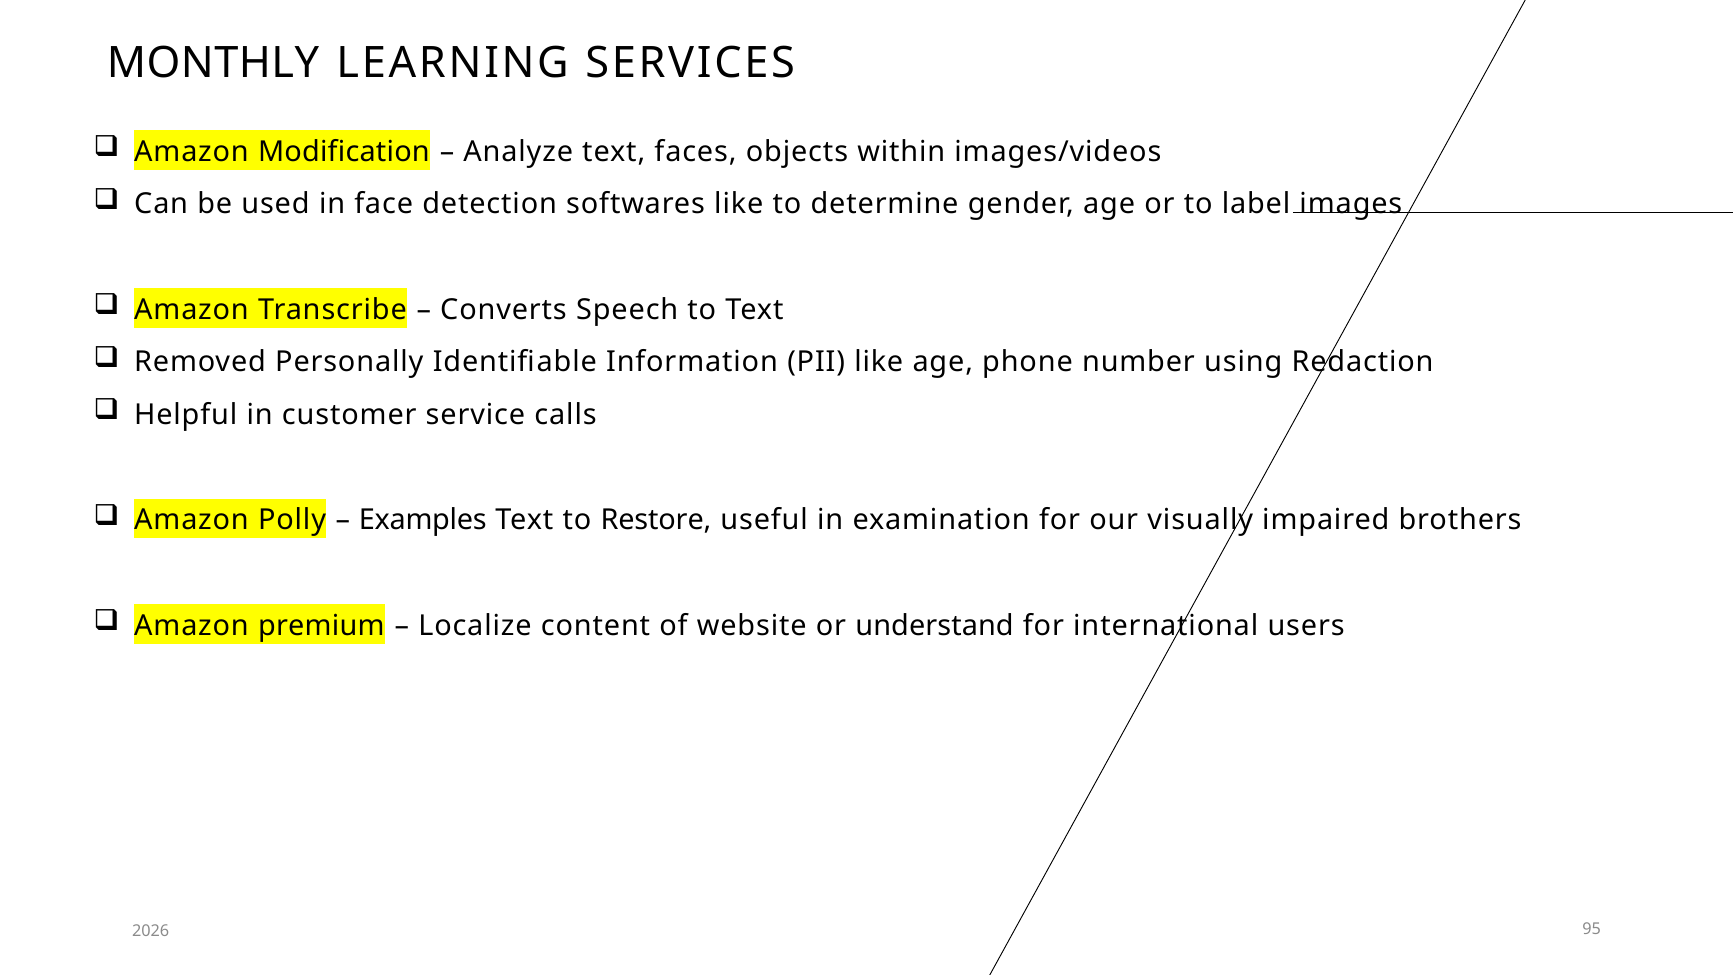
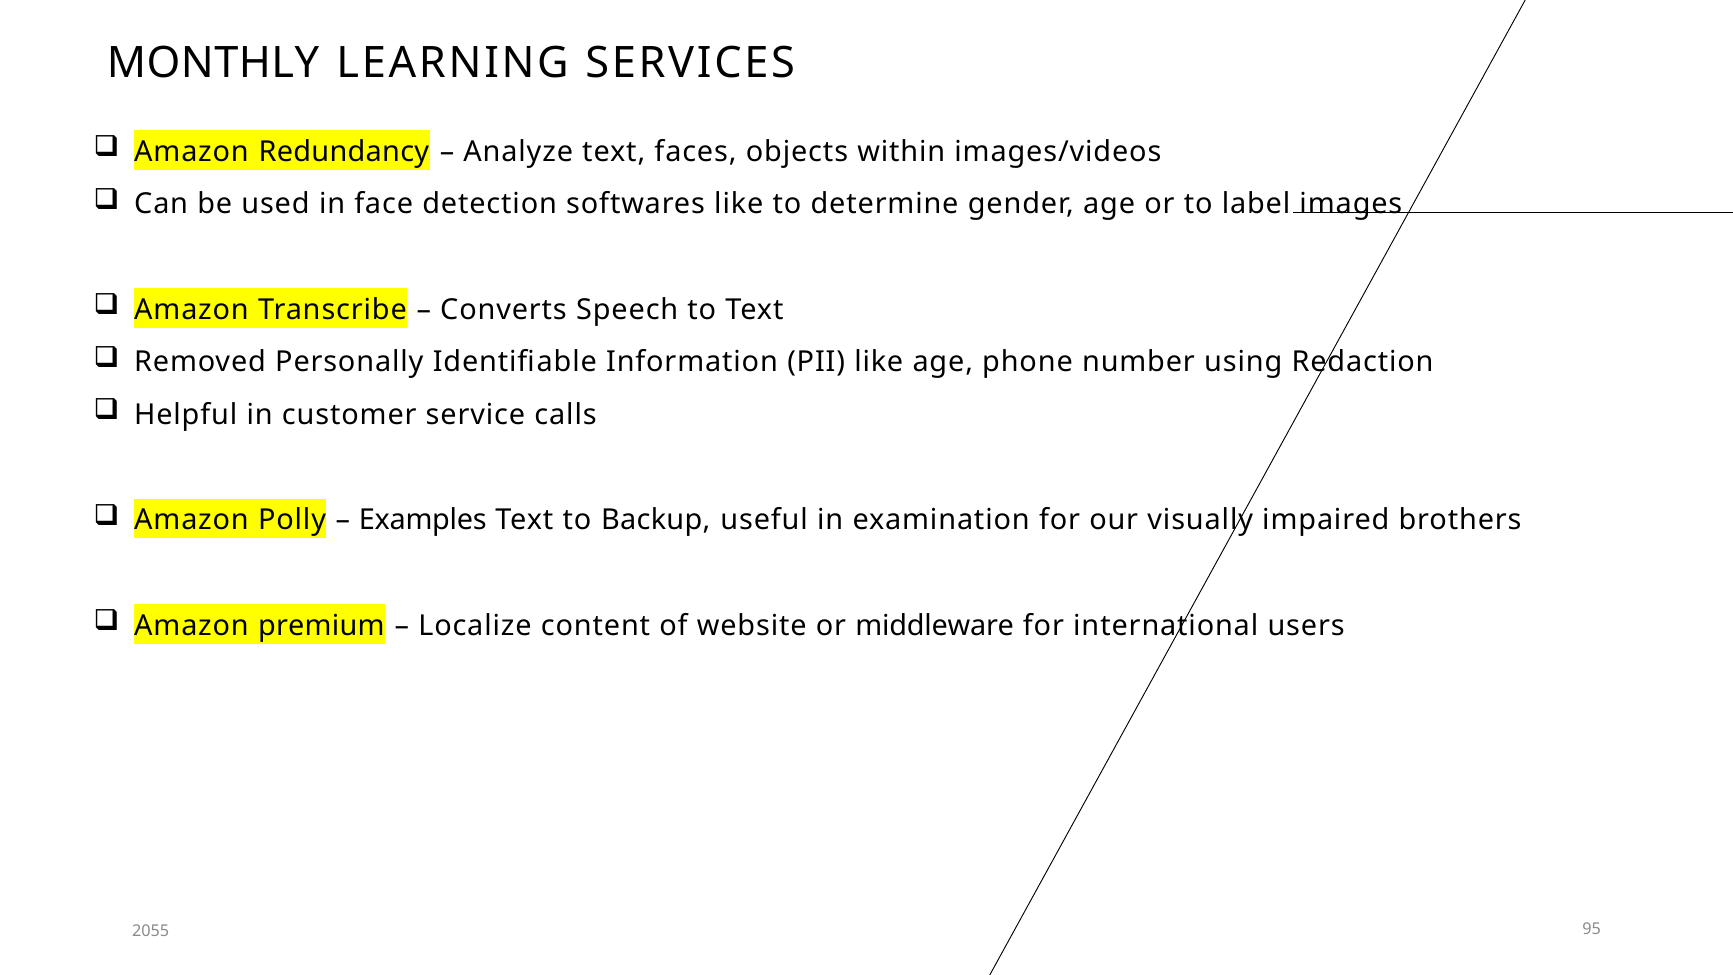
Modification: Modification -> Redundancy (344, 152)
Restore: Restore -> Backup (656, 520)
understand: understand -> middleware (935, 626)
2026: 2026 -> 2055 (151, 931)
